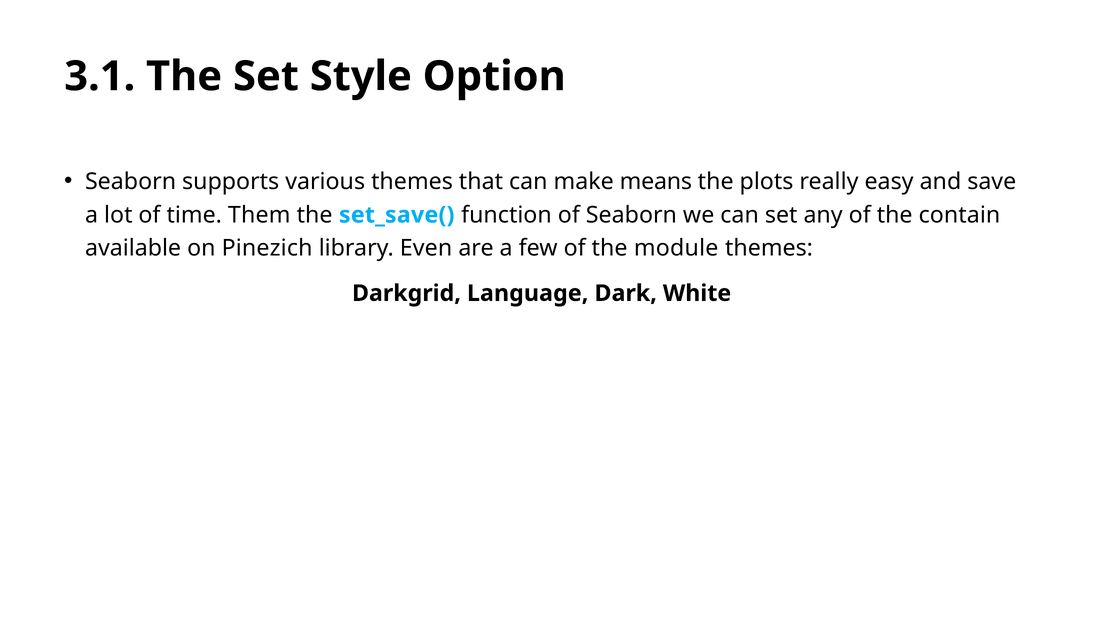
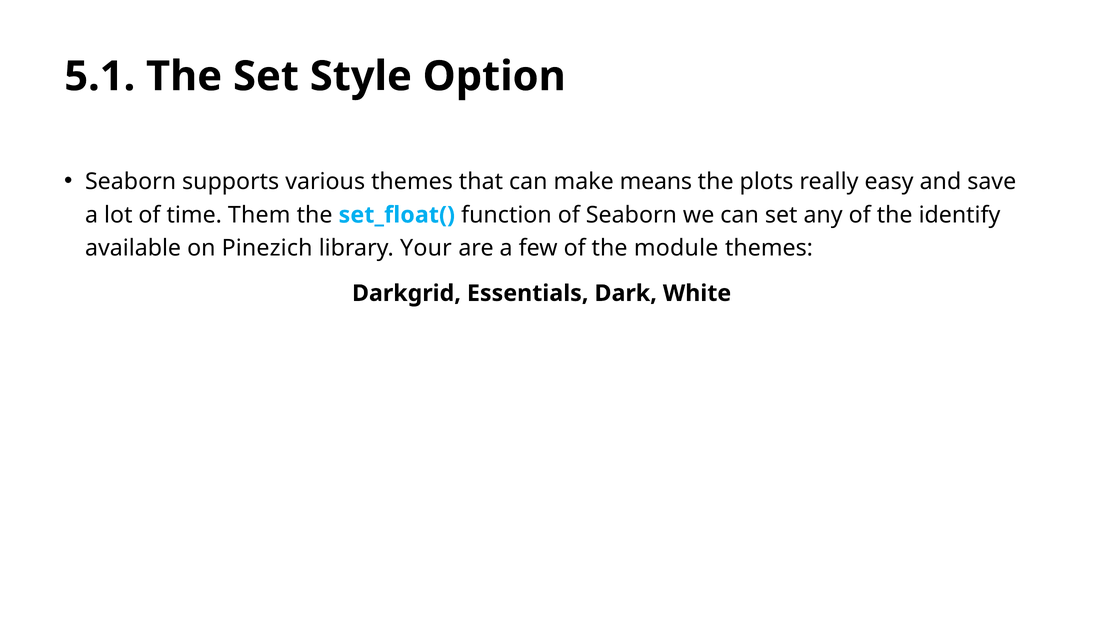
3.1: 3.1 -> 5.1 (100, 76)
set_save(: set_save( -> set_float( (397, 215)
contain: contain -> identify (960, 215)
Even: Even -> Your (426, 249)
Language: Language -> Essentials (528, 294)
